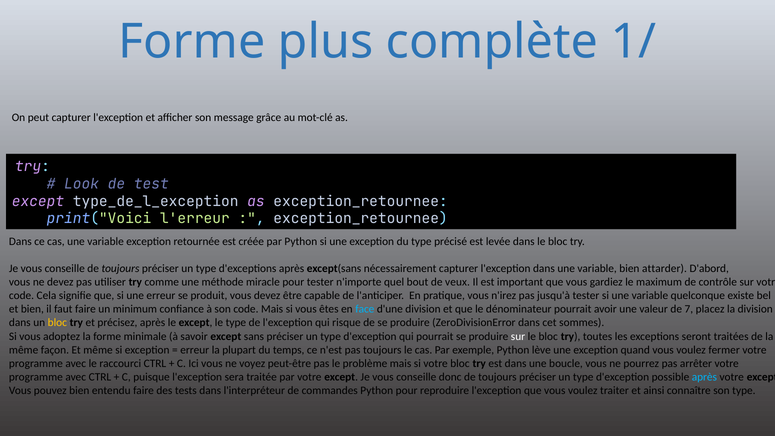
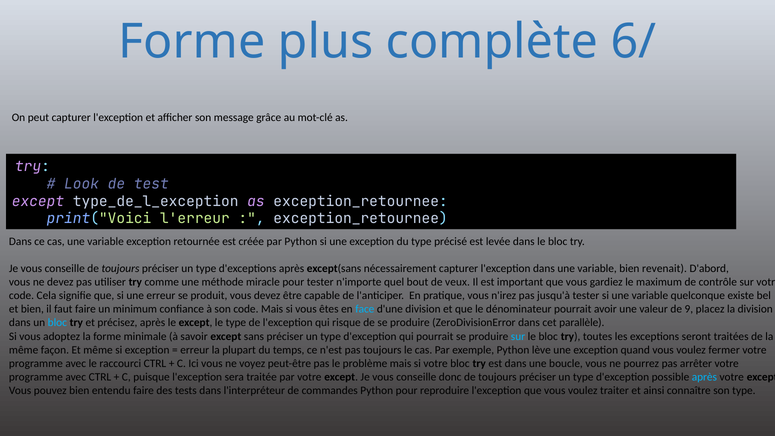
1/: 1/ -> 6/ (634, 42)
attarder: attarder -> revenait (664, 268)
7: 7 -> 9 (689, 309)
bloc colour: yellow -> light blue (57, 323)
sommes: sommes -> parallèle (582, 323)
sur colour: white -> light blue (518, 336)
